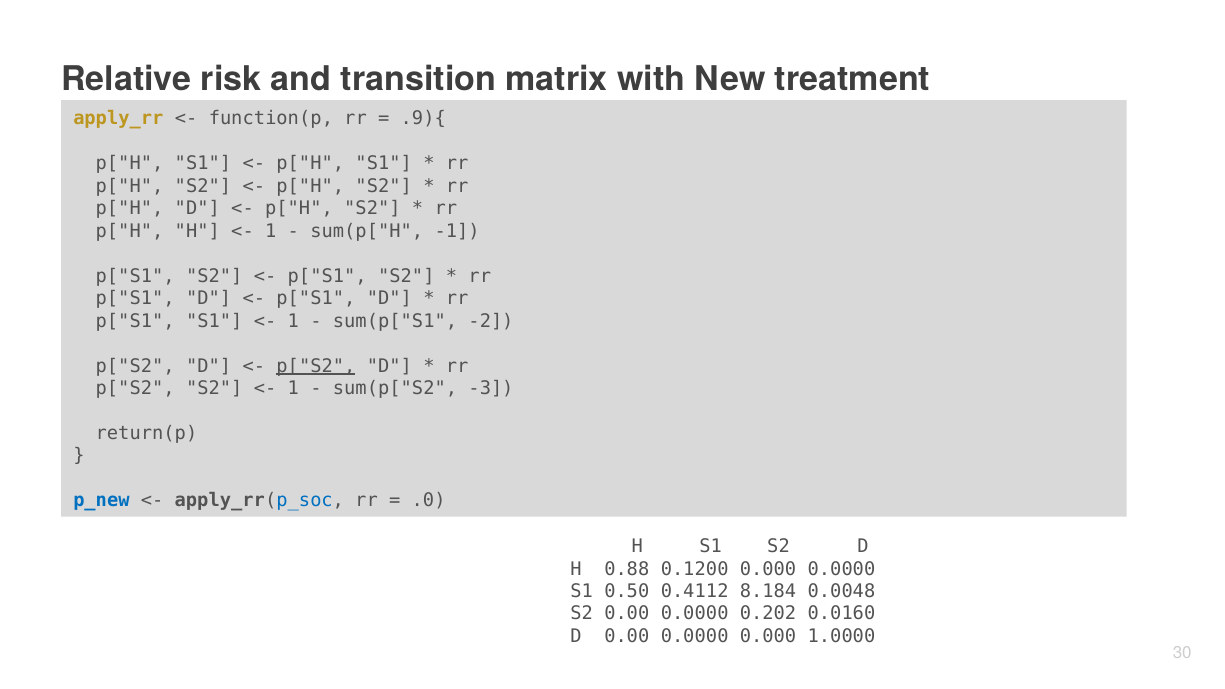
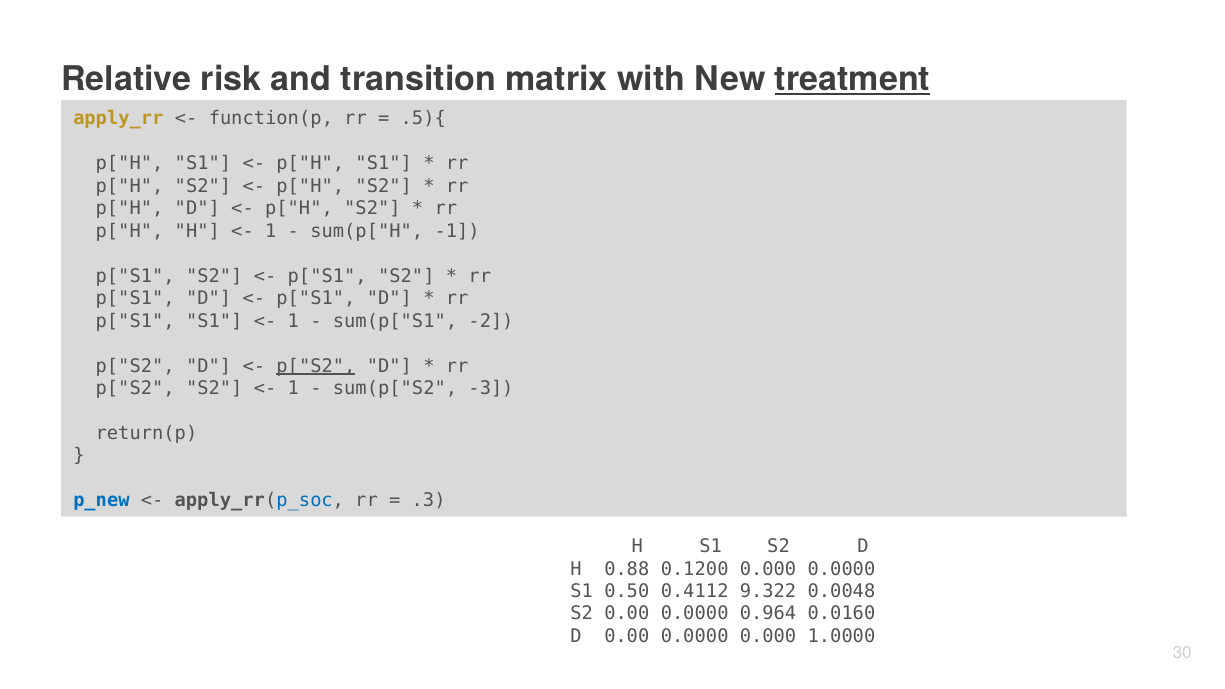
treatment underline: none -> present (853, 79)
.9){: .9){ -> .5){ (423, 119)
.0: .0 -> .3 (429, 501)
8.184: 8.184 -> 9.322 (768, 591)
0.202: 0.202 -> 0.964 (768, 614)
